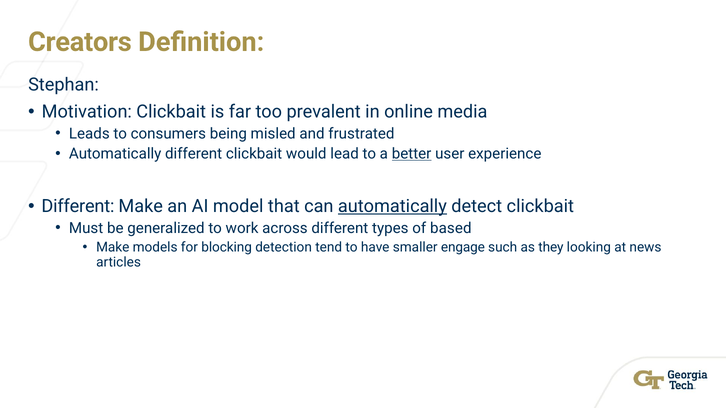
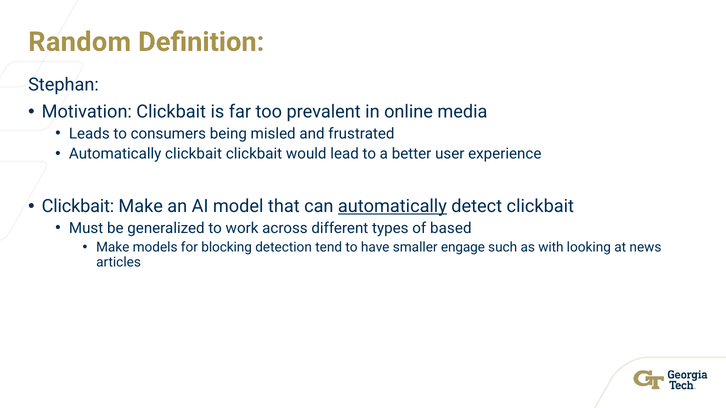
Creators: Creators -> Random (80, 42)
Automatically different: different -> clickbait (194, 154)
better underline: present -> none (412, 154)
Different: Different -> Clickbait (78, 207)
they: they -> with (551, 248)
